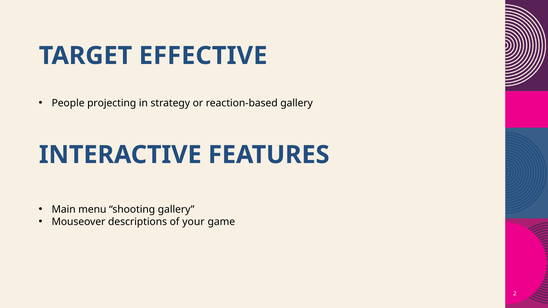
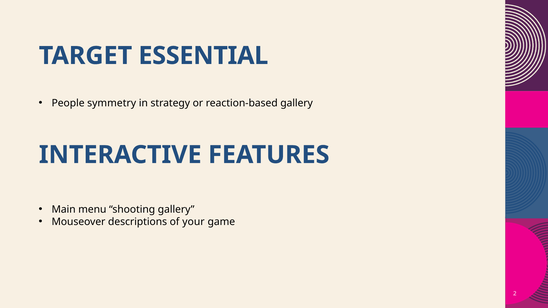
EFFECTIVE: EFFECTIVE -> ESSENTIAL (203, 56)
projecting: projecting -> symmetry (112, 103)
